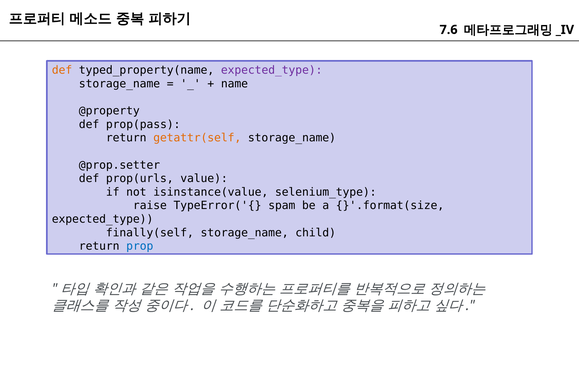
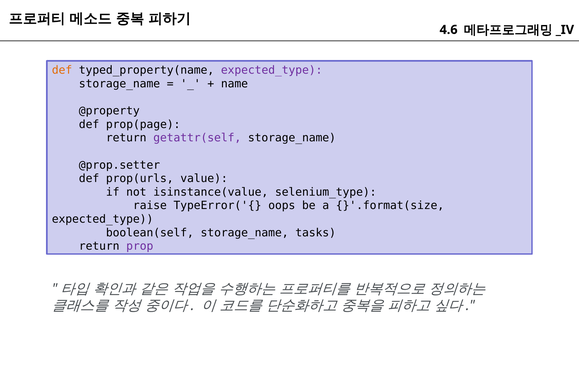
7.6: 7.6 -> 4.6 (449, 30)
prop(pass: prop(pass -> prop(page (143, 124)
getattr(self colour: orange -> purple (197, 138)
spam: spam -> oops (282, 205)
finally(self: finally(self -> boolean(self (150, 232)
child: child -> tasks (316, 232)
prop colour: blue -> purple (140, 246)
